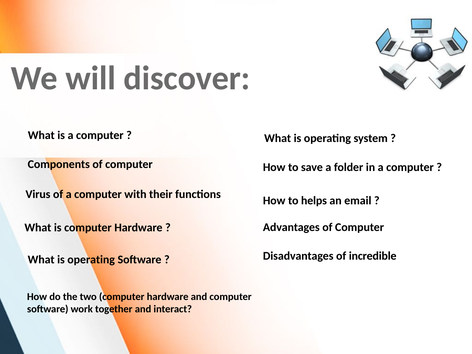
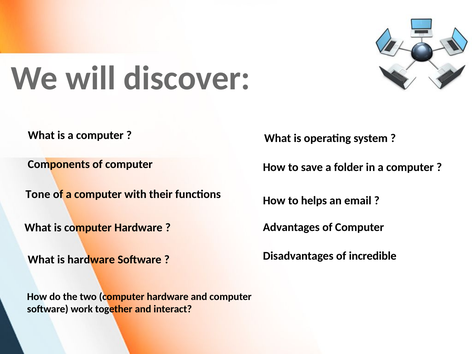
Virus: Virus -> Tone (38, 194)
operating: operating -> hardware (91, 260)
